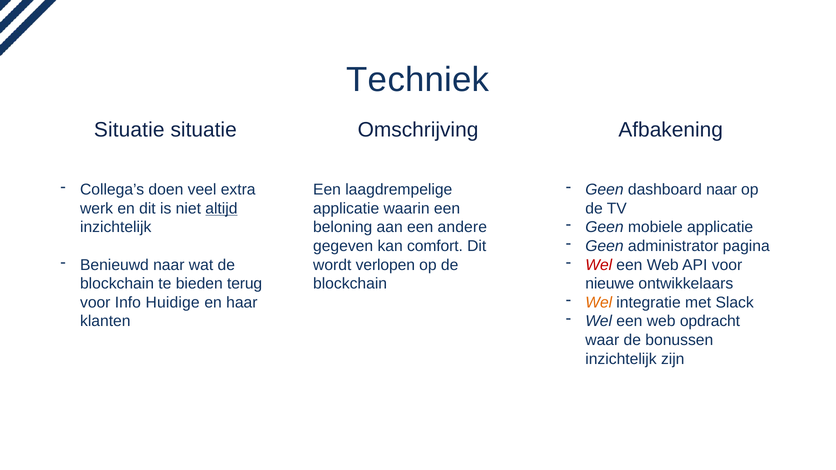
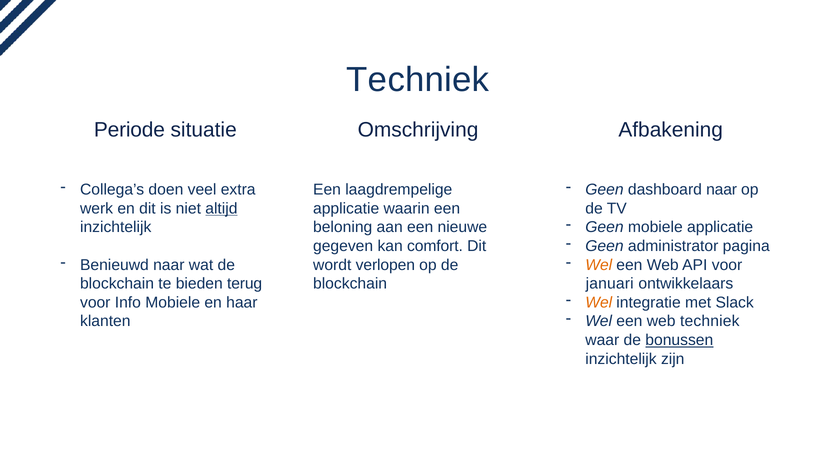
Situatie: Situatie -> Periode (129, 130)
andere: andere -> nieuwe (462, 227)
Wel colour: red -> orange (599, 265)
nieuwe: nieuwe -> januari (610, 284)
Info Huidige: Huidige -> Mobiele (173, 303)
web opdracht: opdracht -> techniek (710, 321)
bonussen underline: none -> present (679, 340)
